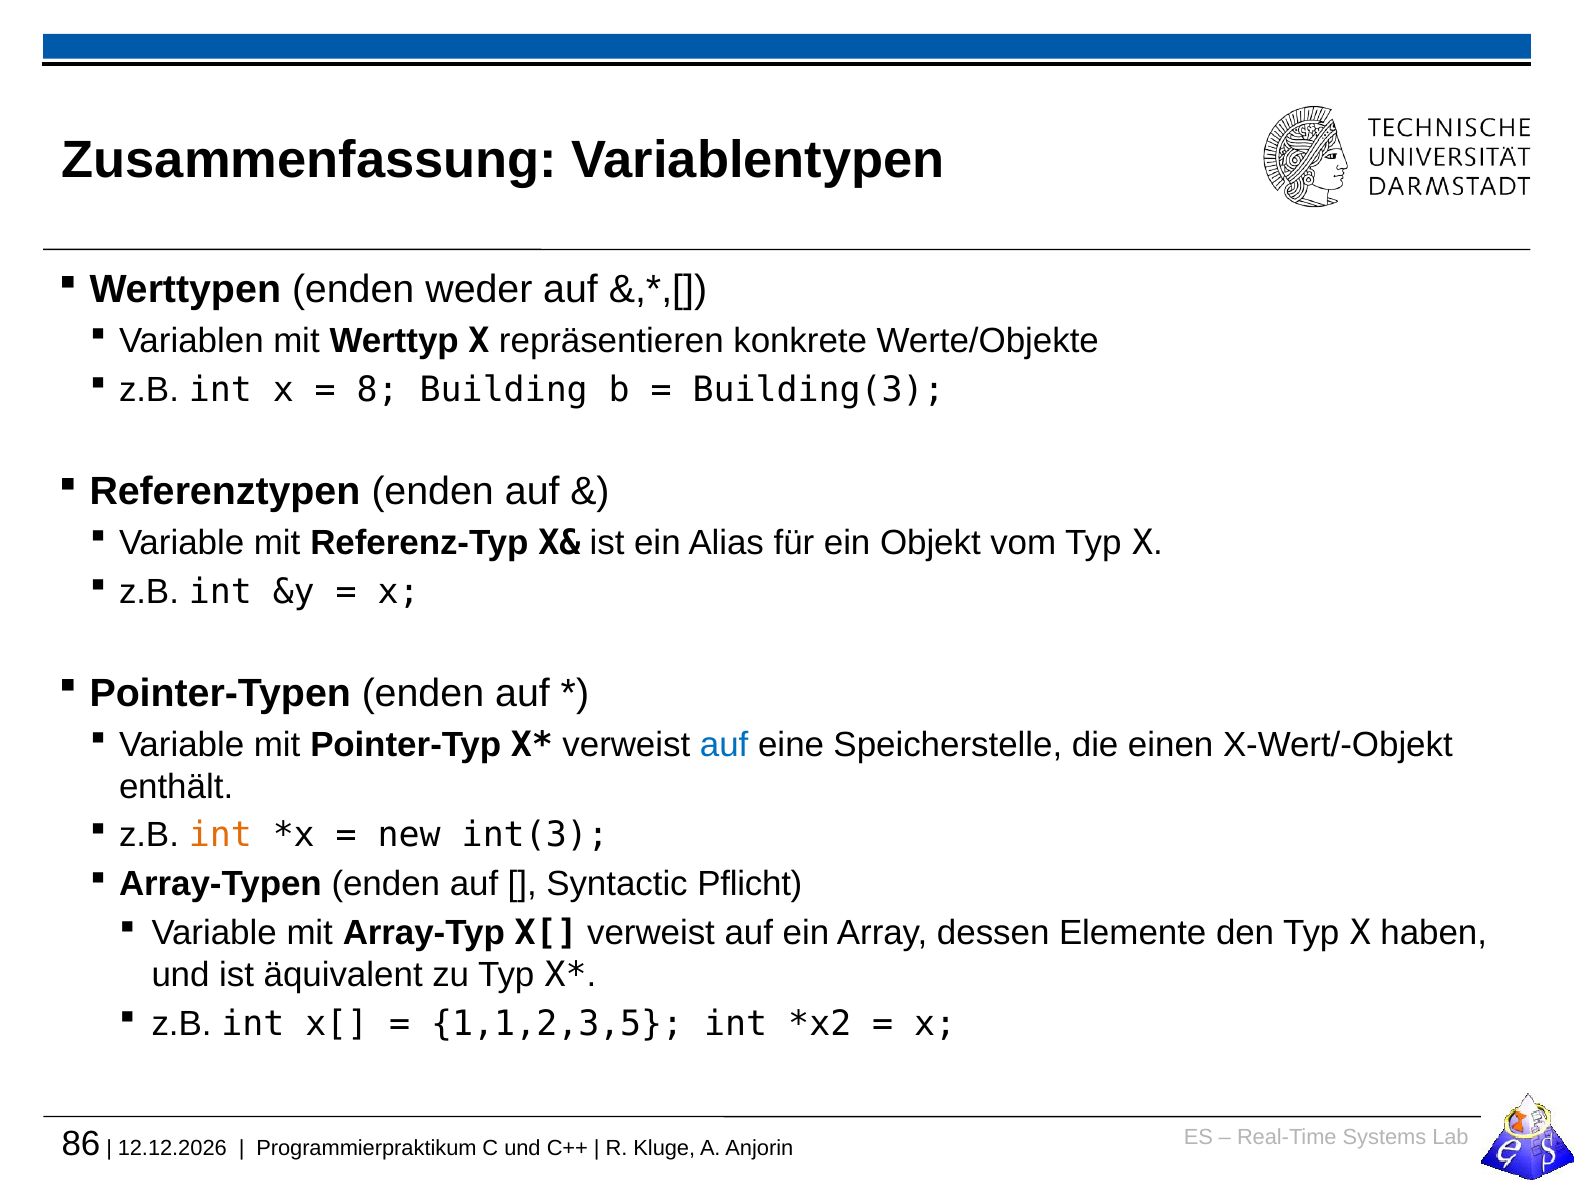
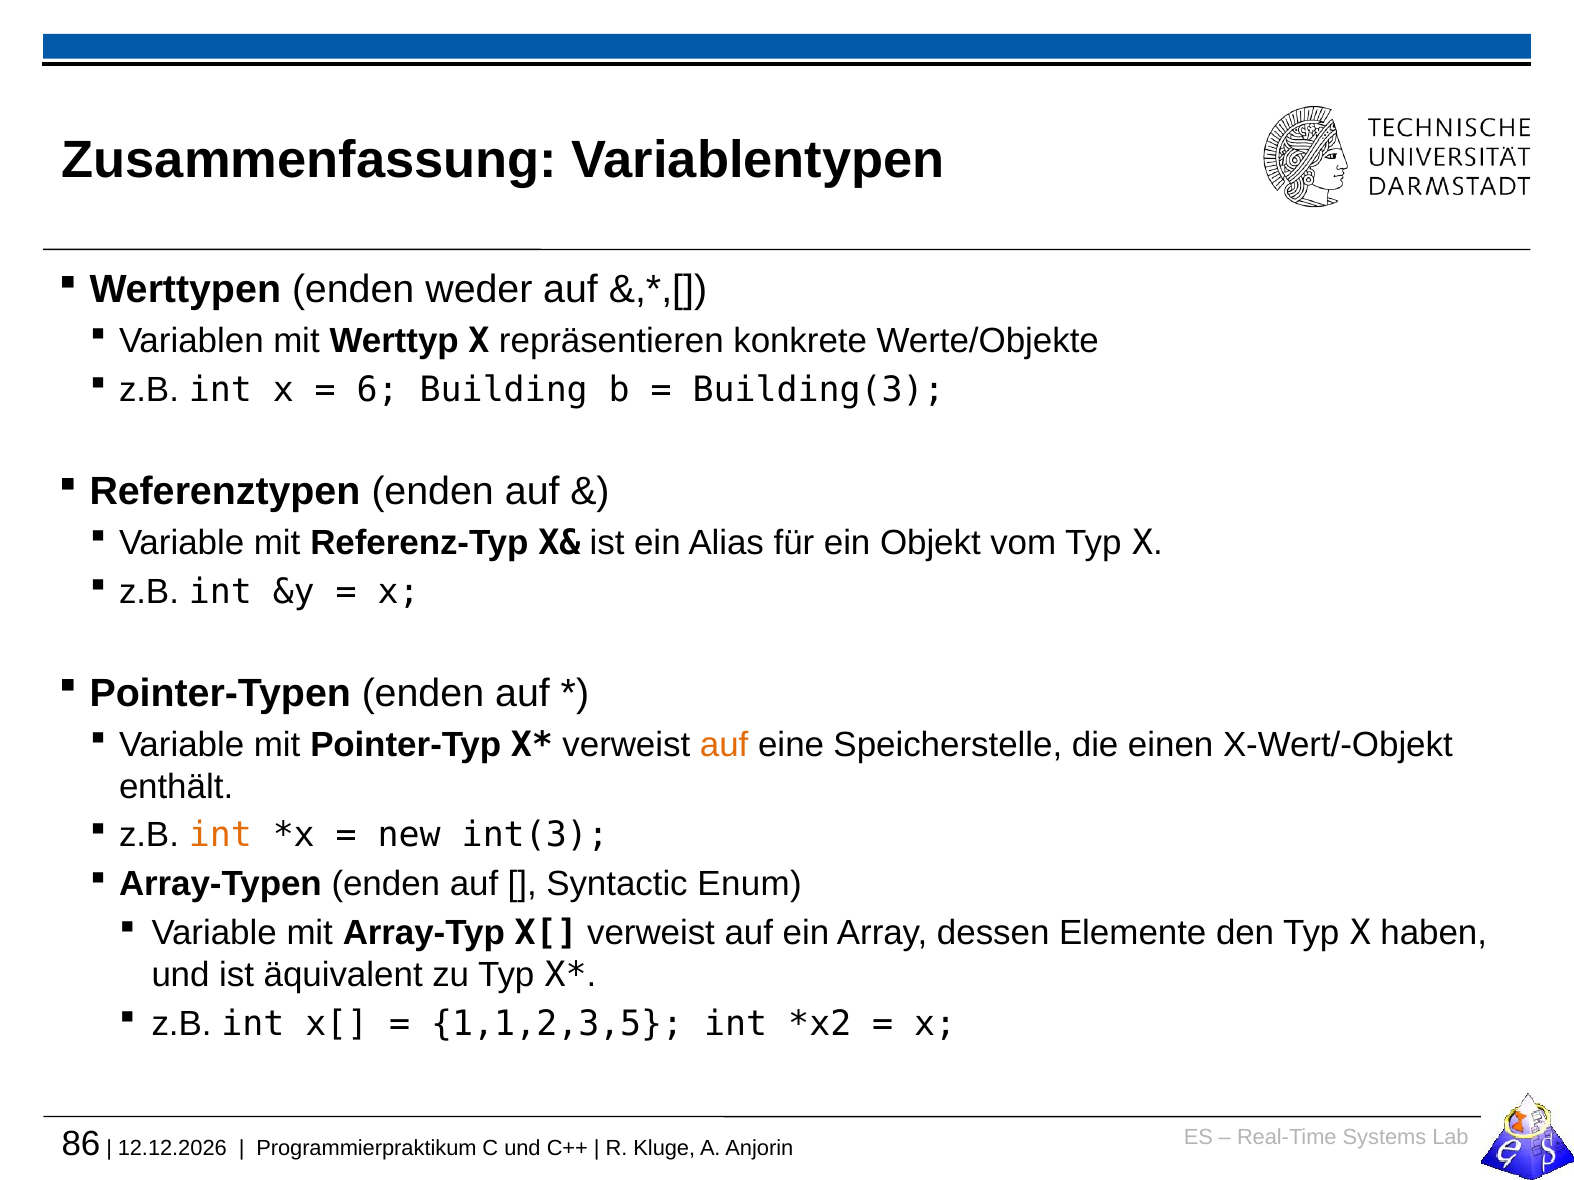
8: 8 -> 6 (378, 390)
auf colour: blue -> orange (724, 745)
Pflicht: Pflicht -> Enum (750, 885)
